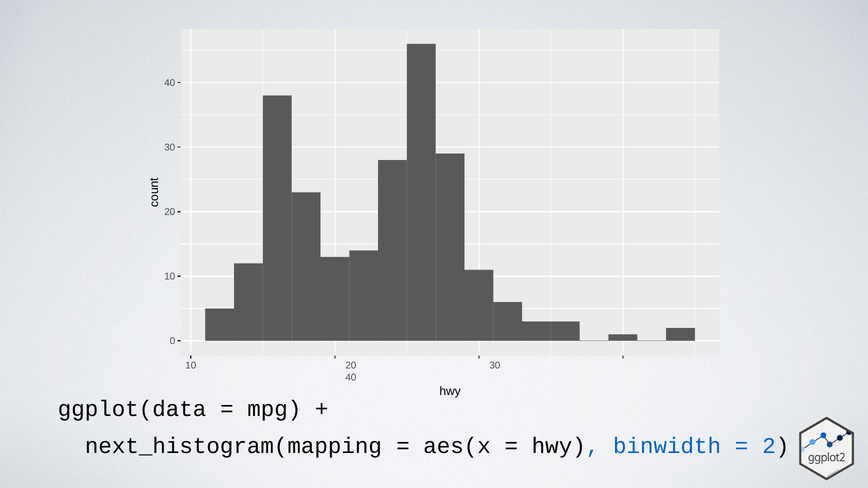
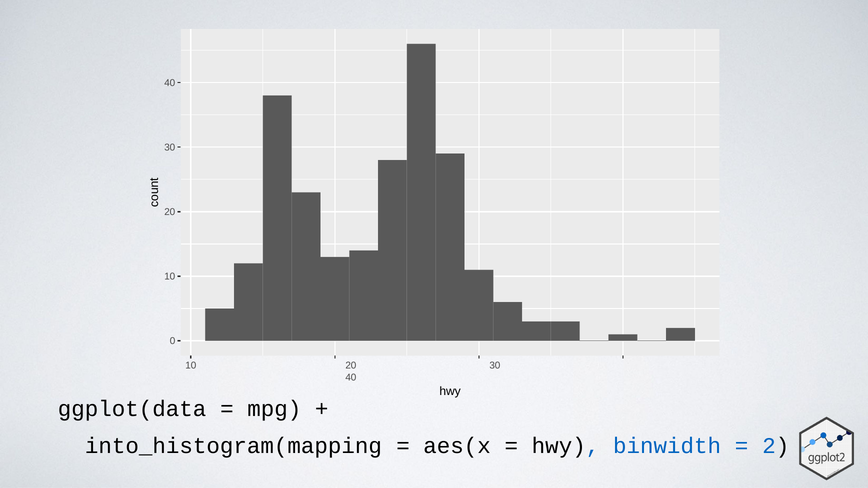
next_histogram(mapping: next_histogram(mapping -> into_histogram(mapping (233, 446)
